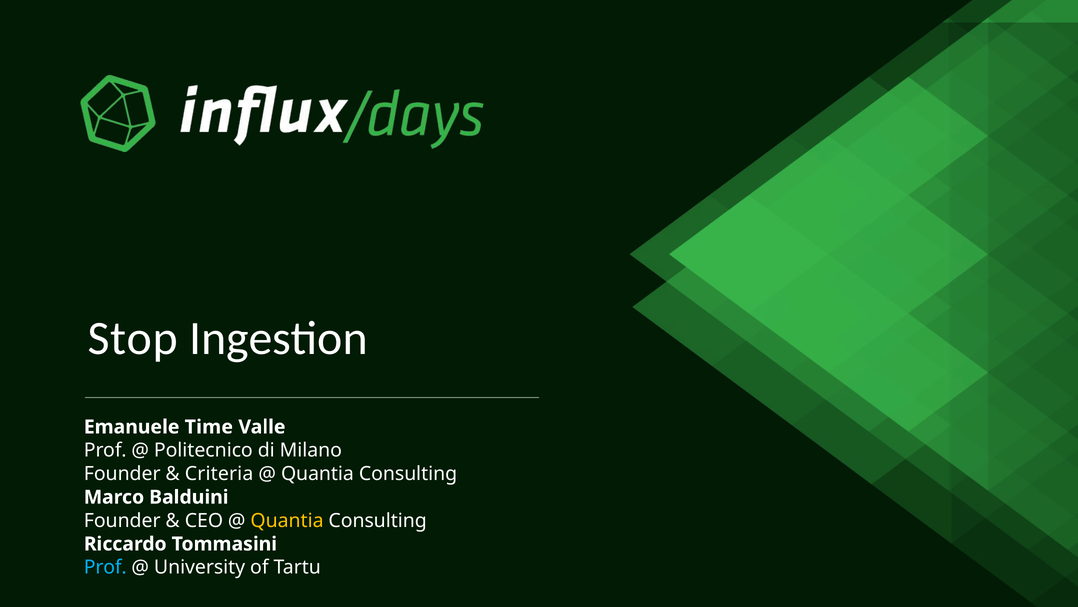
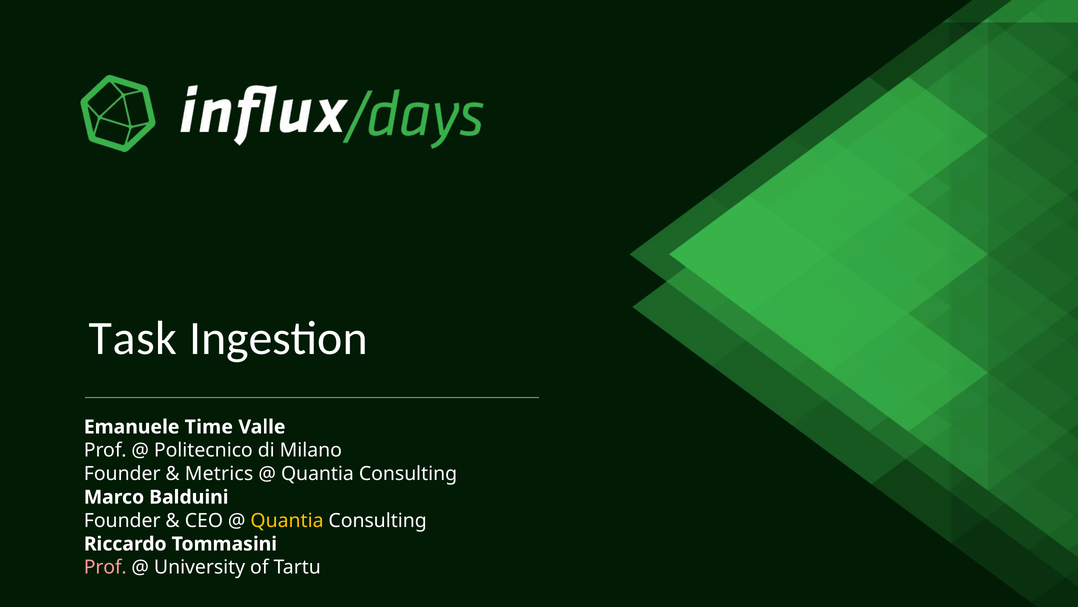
Stop: Stop -> Task (133, 338)
Criteria: Criteria -> Metrics (219, 473)
Prof colour: light blue -> pink (105, 567)
